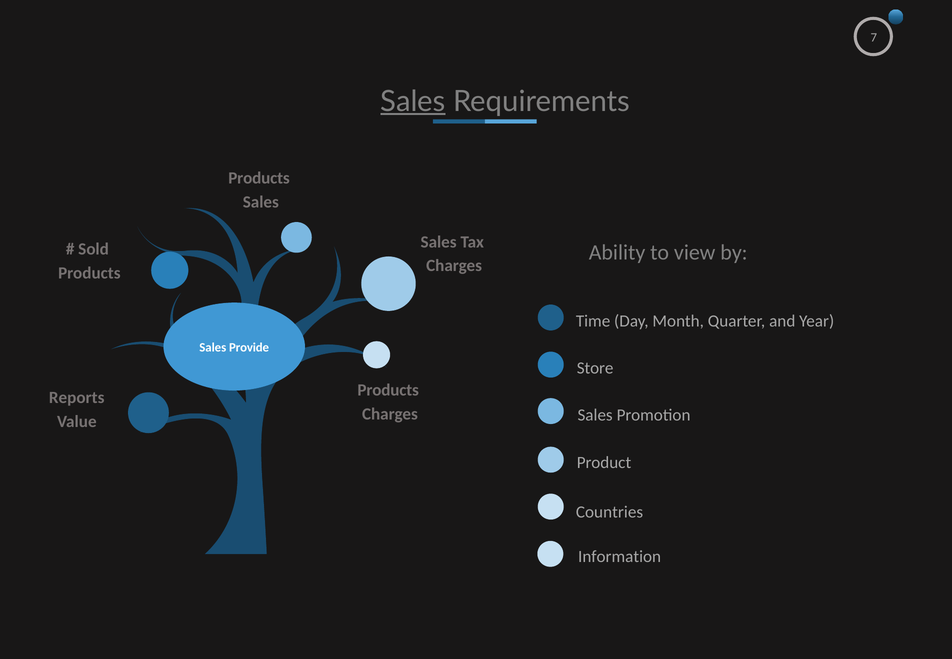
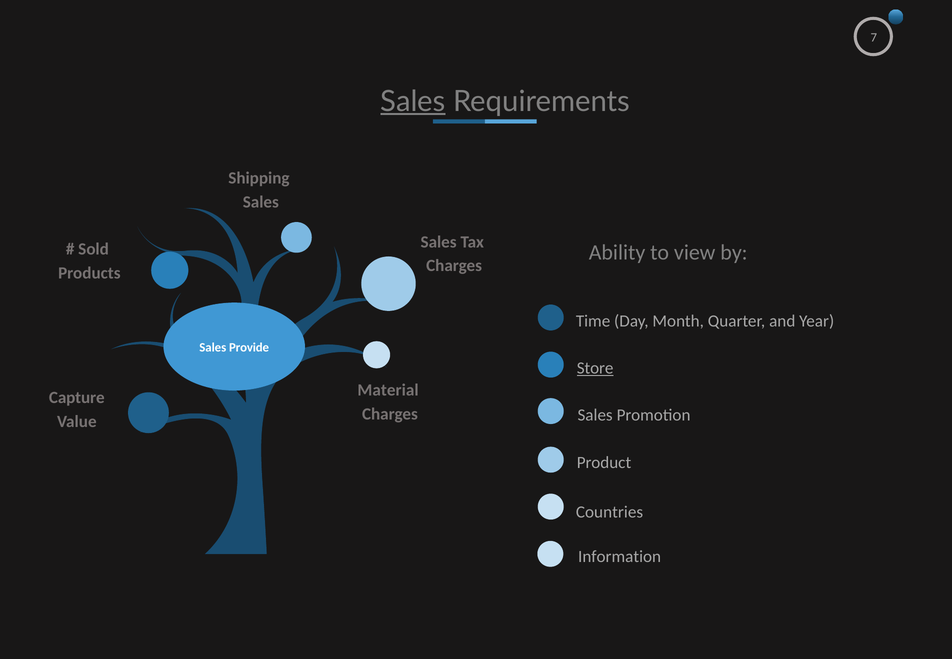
Products: Products -> Shipping (259, 178)
Store underline: none -> present (595, 368)
Products: Products -> Material (388, 390)
Reports: Reports -> Capture (77, 398)
